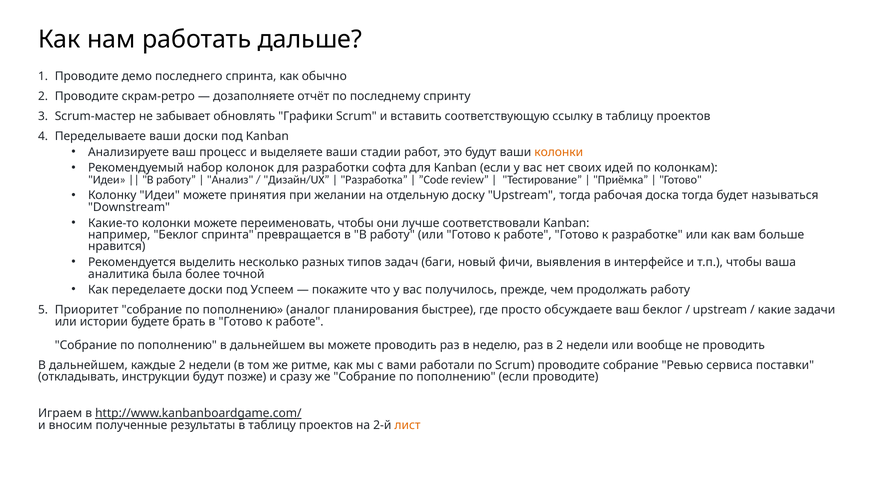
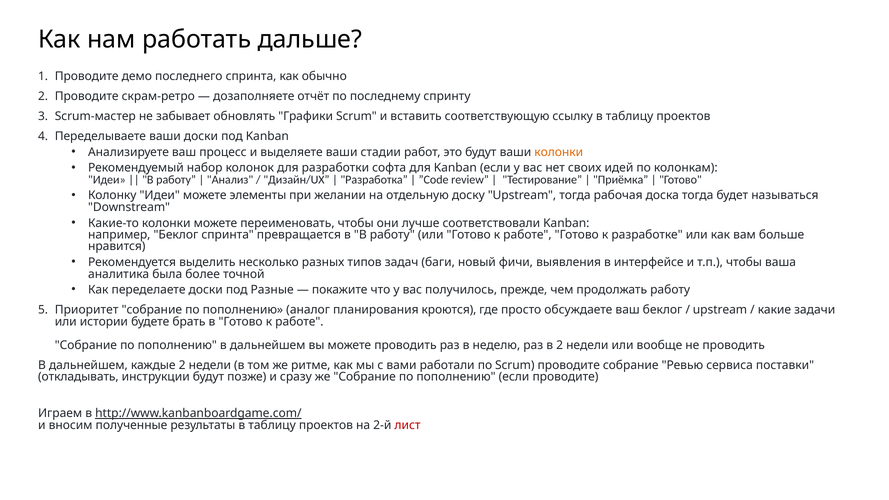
принятия: принятия -> элементы (258, 196)
Успеем: Успеем -> Разные (272, 290)
быстрее: быстрее -> кроются (449, 310)
лист colour: orange -> red (408, 425)
